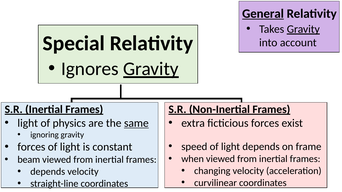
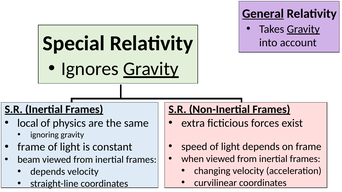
light: light -> local (28, 123)
same underline: present -> none (136, 123)
forces: forces -> frame (31, 147)
